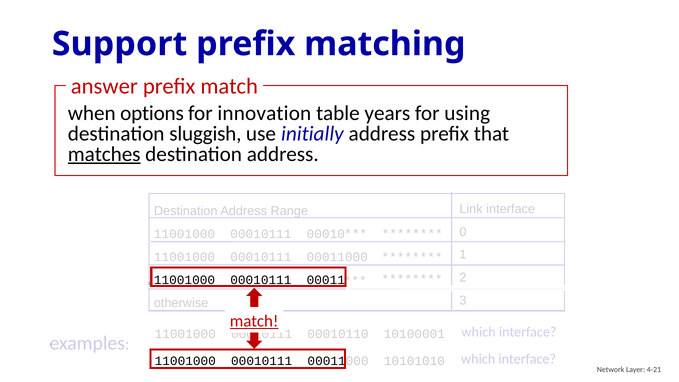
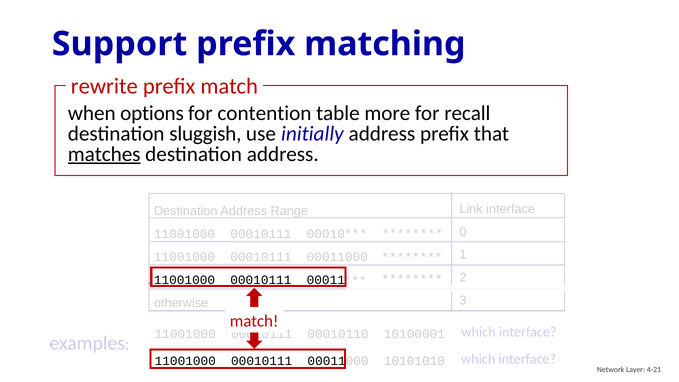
answer: answer -> rewrite (104, 86)
innovation: innovation -> contention (264, 113)
years: years -> more (387, 113)
using: using -> recall (467, 113)
match underline: present -> none (254, 321)
